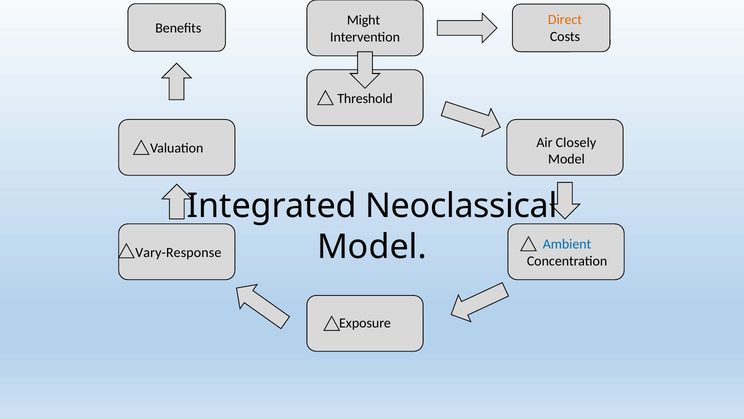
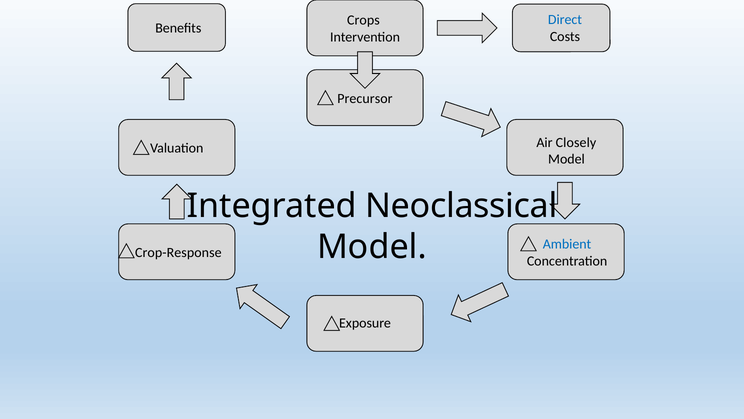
Direct colour: orange -> blue (565, 20)
Might: Might -> Crops (363, 20)
Threshold: Threshold -> Precursor (365, 98)
Vary-Response: Vary-Response -> Crop-Response (178, 252)
